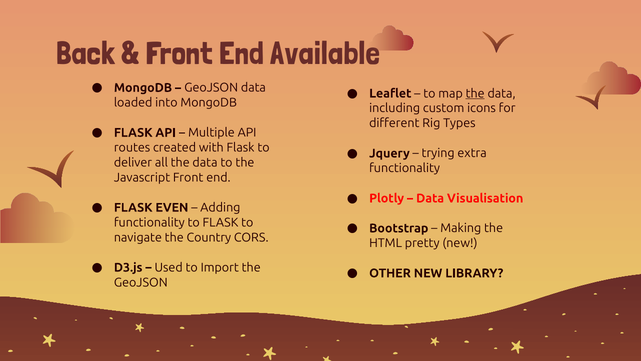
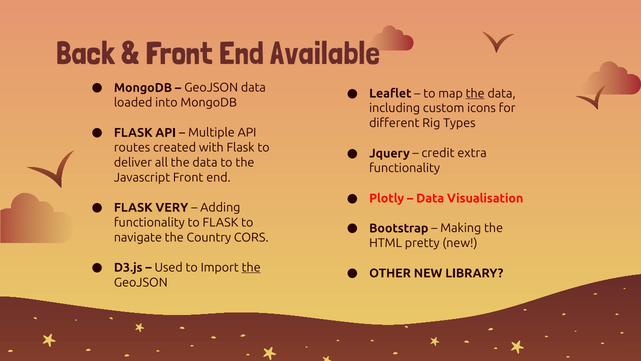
trying: trying -> credit (438, 153)
EVEN: EVEN -> VERY (172, 207)
the underline: none -> present (251, 267)
